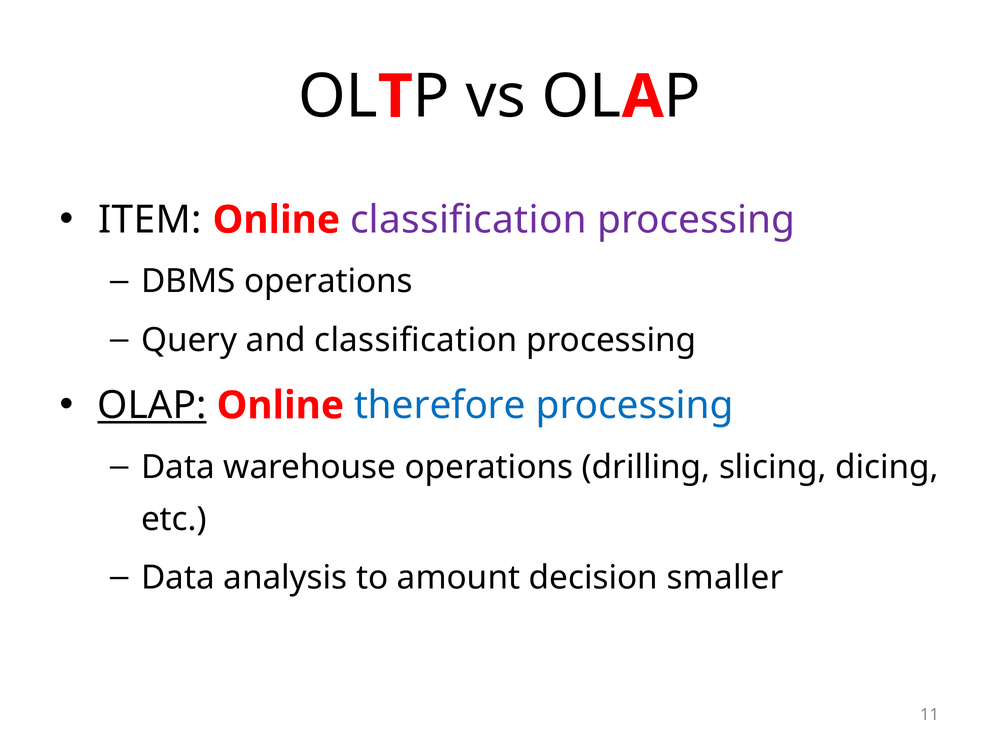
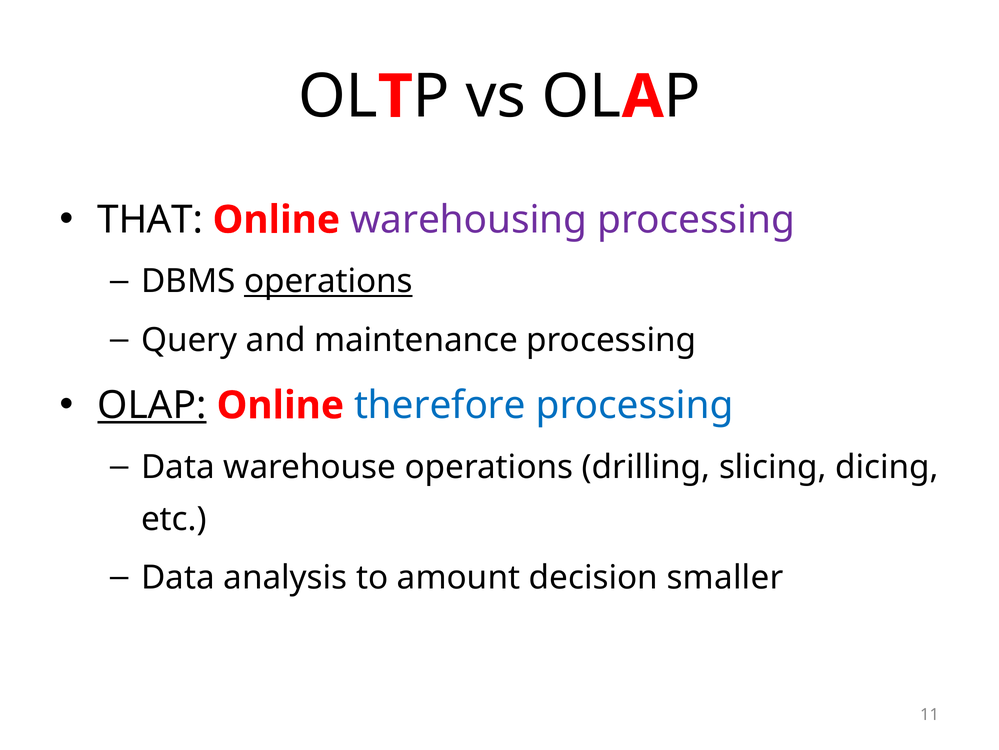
ITEM: ITEM -> THAT (150, 220)
Online classification: classification -> warehousing (469, 220)
operations underline: none -> present (328, 281)
and classification: classification -> maintenance (416, 340)
